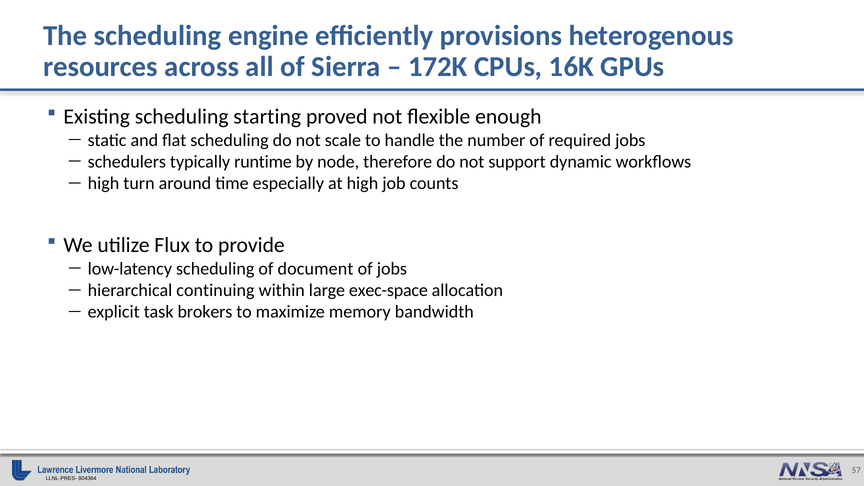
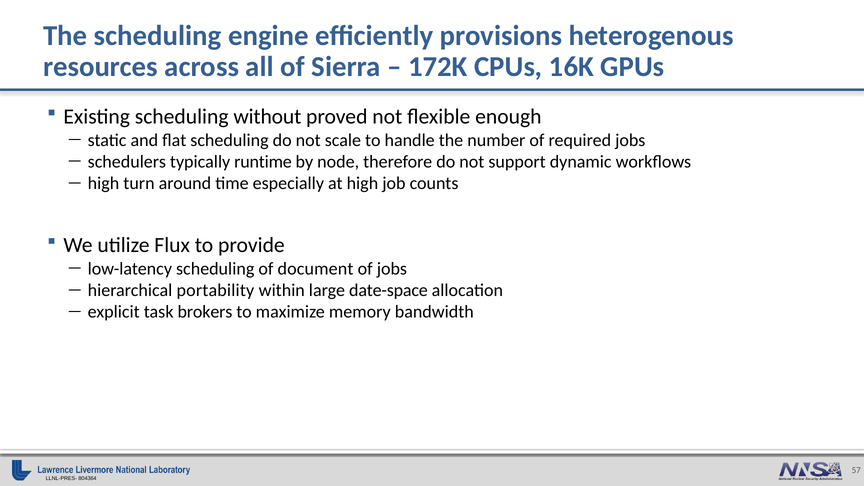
starting: starting -> without (267, 117)
continuing: continuing -> portability (215, 290)
exec-space: exec-space -> date-space (388, 290)
